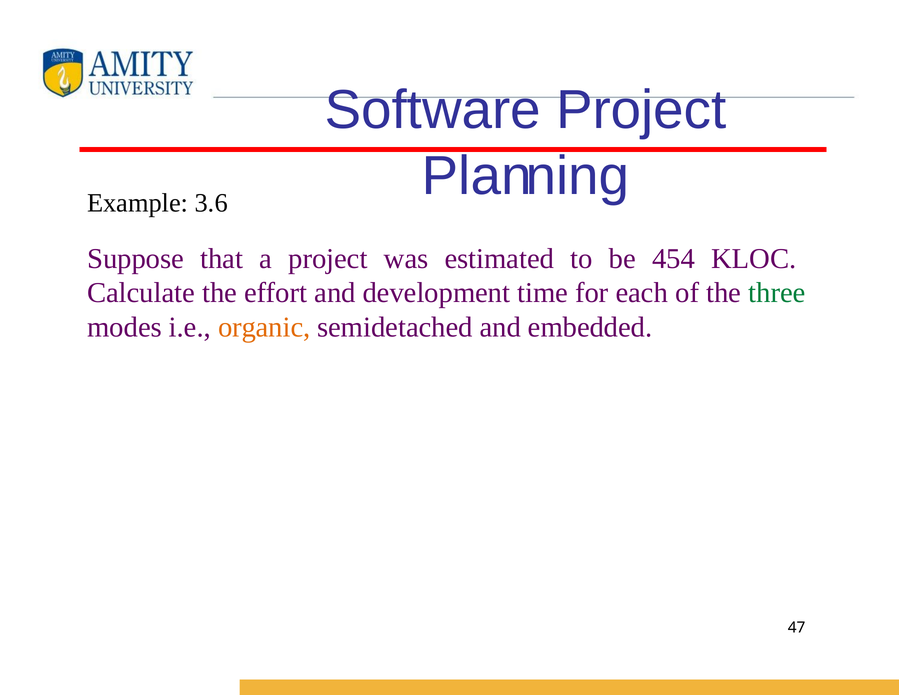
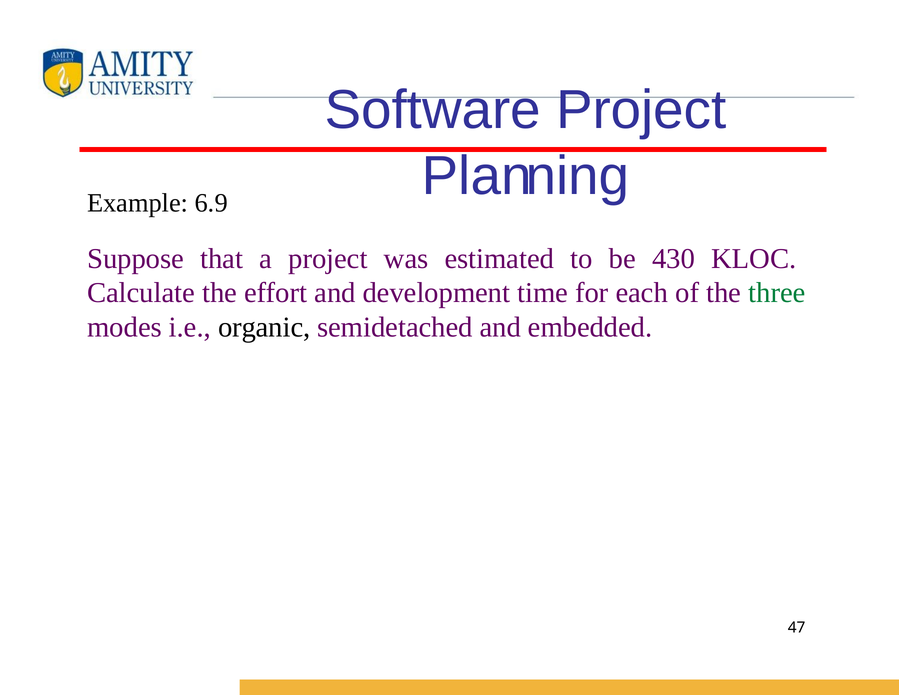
3.6: 3.6 -> 6.9 (211, 203)
454: 454 -> 430 (673, 258)
organic colour: orange -> black (264, 327)
